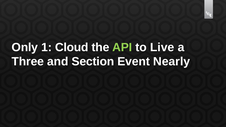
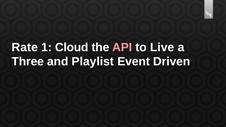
Only: Only -> Rate (25, 47)
API colour: light green -> pink (122, 47)
Section: Section -> Playlist (93, 62)
Nearly: Nearly -> Driven (172, 62)
